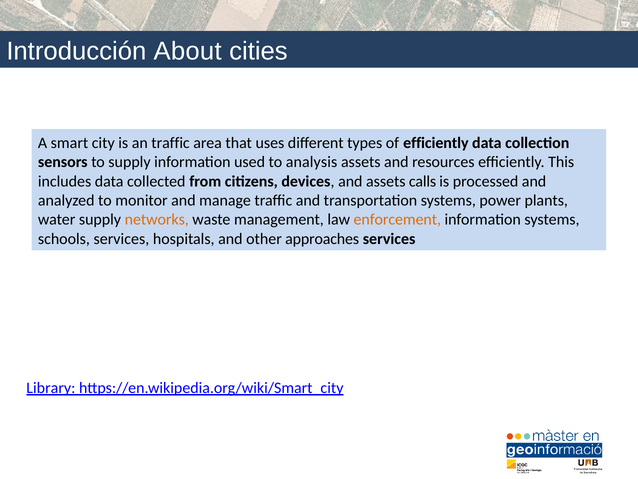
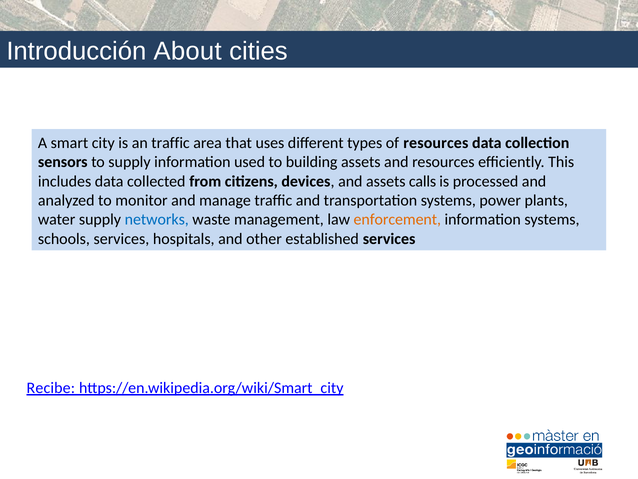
of efficiently: efficiently -> resources (436, 143)
analysis: analysis -> building (312, 162)
networks colour: orange -> blue (157, 219)
approaches: approaches -> established (322, 239)
Library: Library -> Recibe (51, 388)
